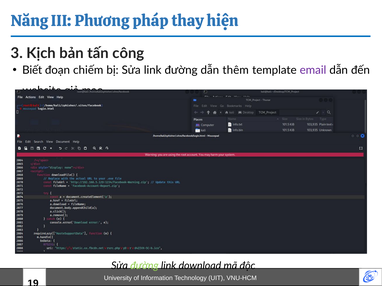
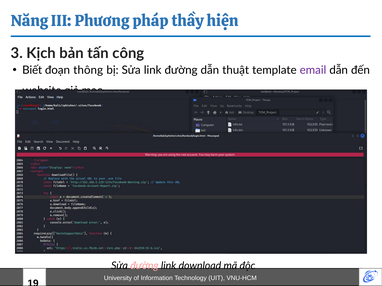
thay: thay -> thầy (188, 21)
chiếm: chiếm -> thông (88, 70)
thêm: thêm -> thuật (236, 70)
đường colour: light green -> pink (144, 266)
